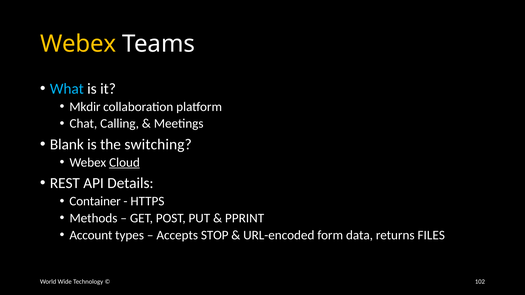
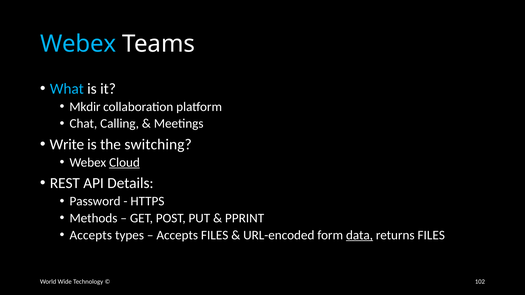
Webex colour: yellow -> light blue (78, 44)
Blank: Blank -> Write (67, 145)
Container: Container -> Password (95, 201)
Account: Account -> Accepts (91, 235)
Accepts STOP: STOP -> FILES (215, 235)
data underline: none -> present (360, 235)
